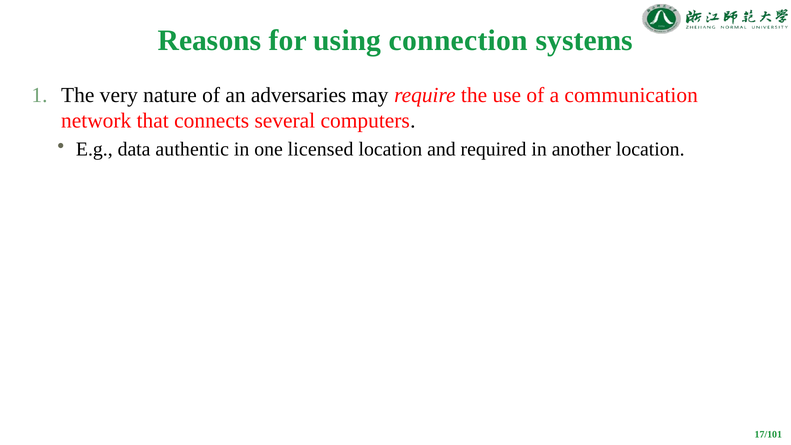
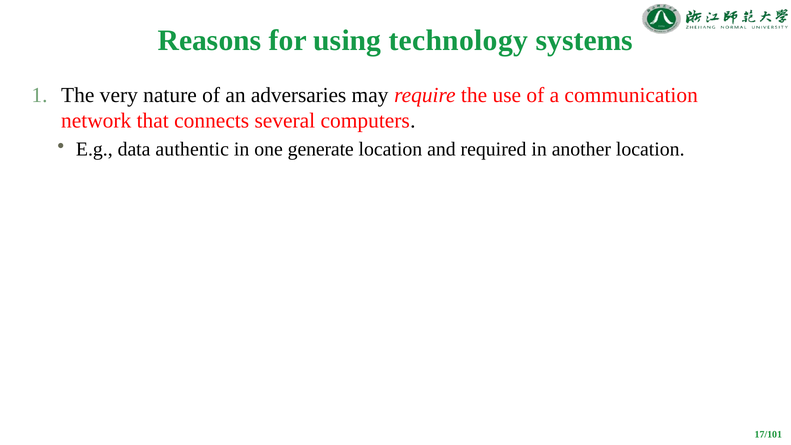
connection: connection -> technology (458, 40)
licensed: licensed -> generate (321, 149)
